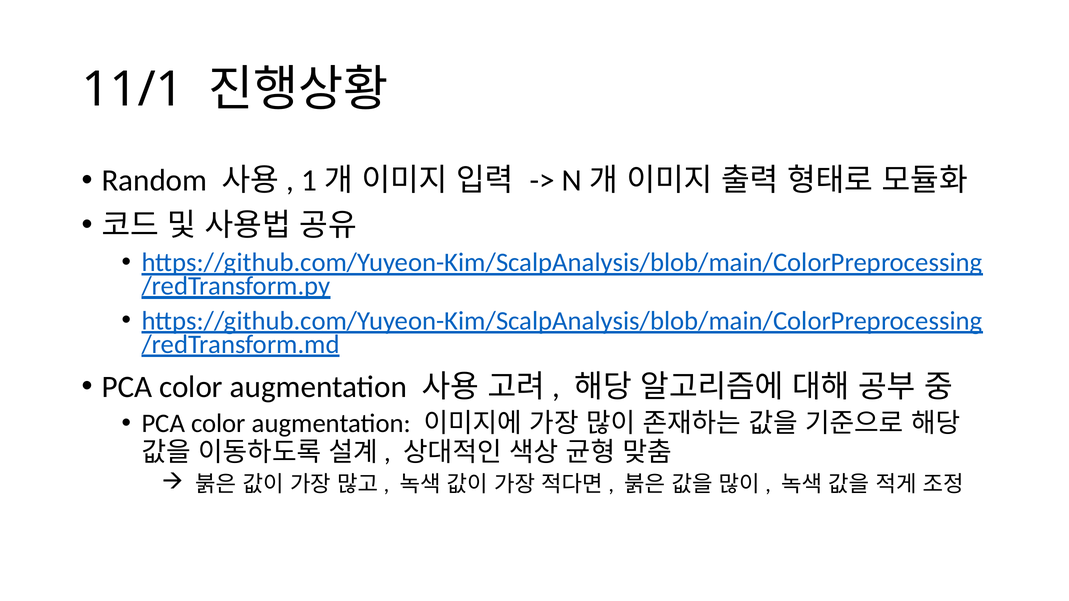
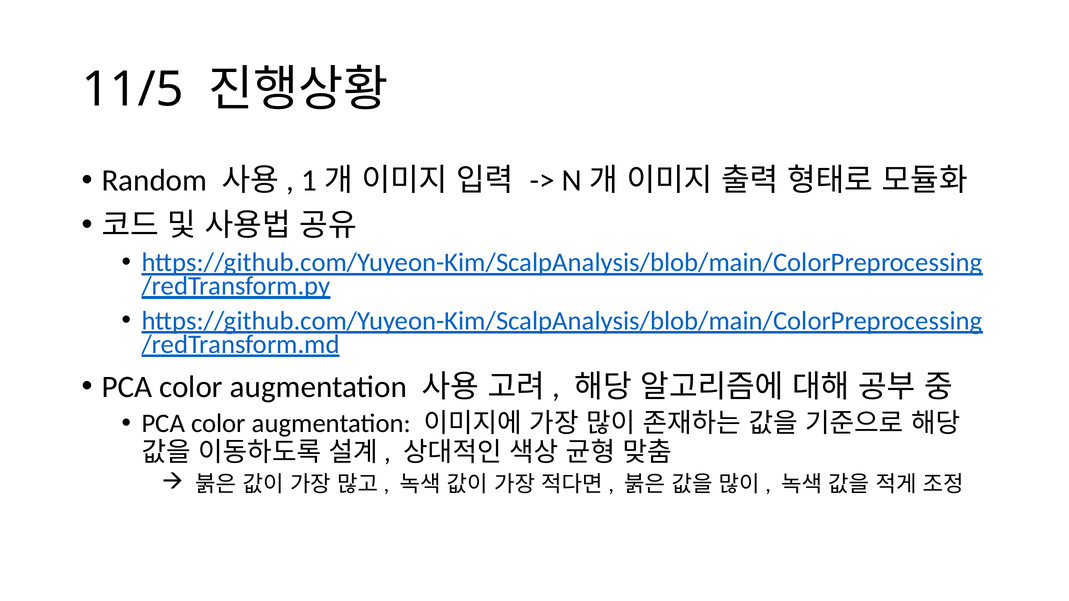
11/1: 11/1 -> 11/5 (133, 90)
